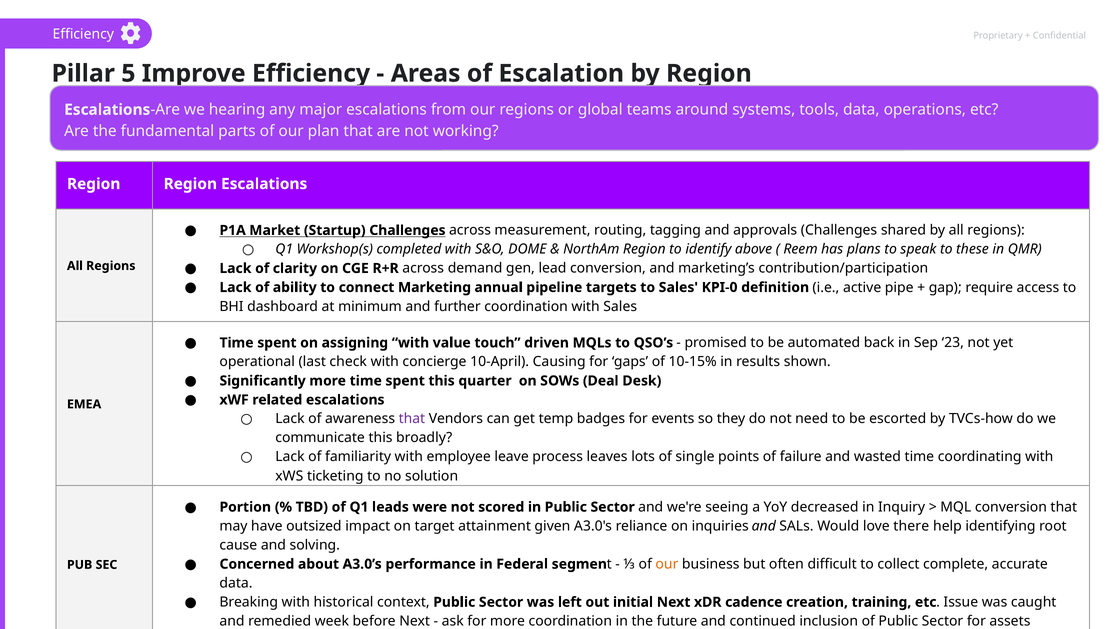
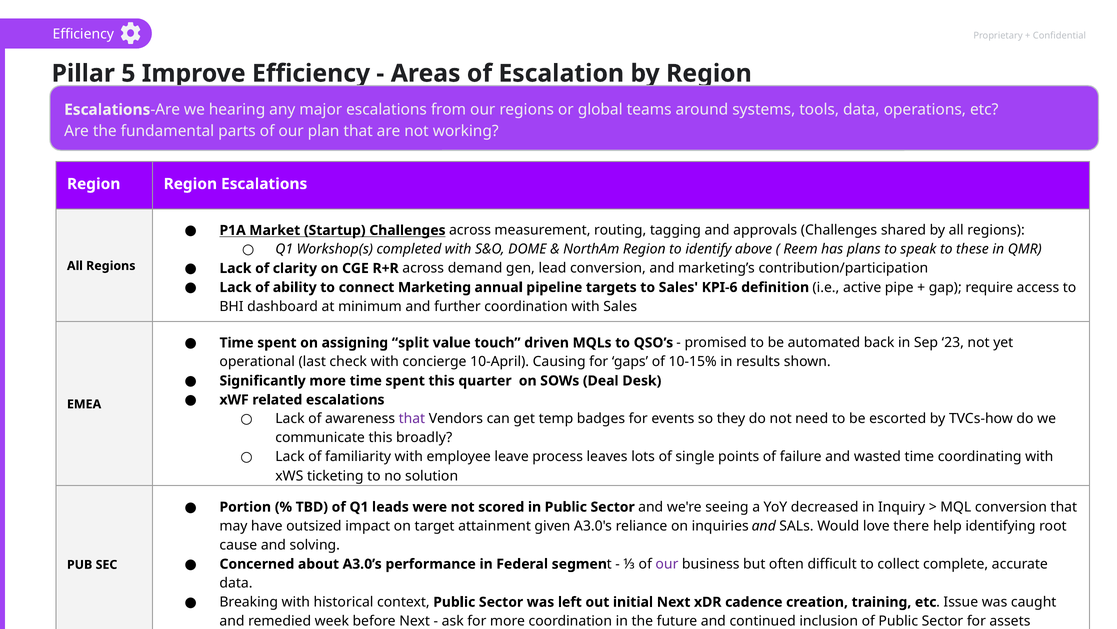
KPI-0: KPI-0 -> KPI-6 (720, 287)
assigning with: with -> split (410, 342)
our colour: orange -> purple (667, 564)
